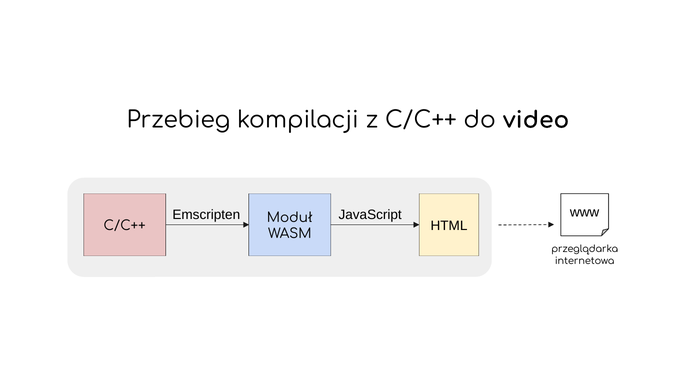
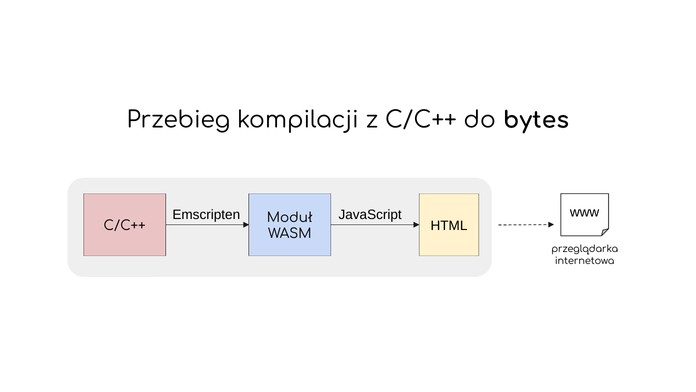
video: video -> bytes (536, 120)
